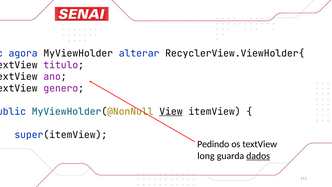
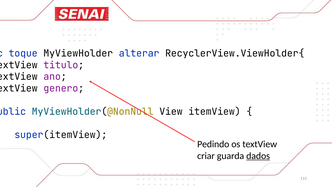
agora: agora -> toque (23, 53)
View underline: present -> none (171, 111)
long: long -> criar (206, 156)
